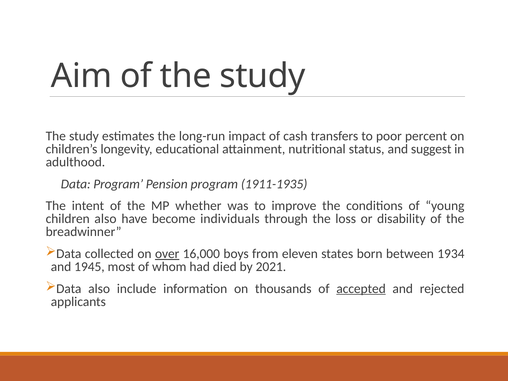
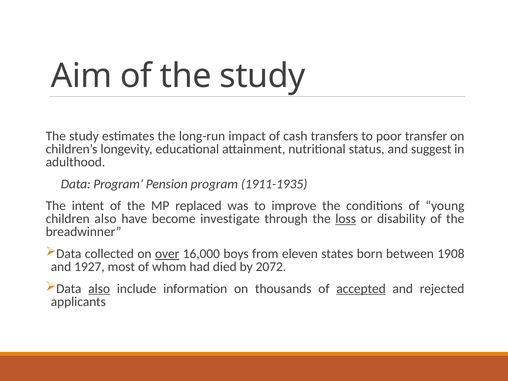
percent: percent -> transfer (426, 136)
whether: whether -> replaced (198, 206)
individuals: individuals -> investigate (230, 219)
loss underline: none -> present (346, 219)
1934: 1934 -> 1908 (451, 254)
1945: 1945 -> 1927 (89, 267)
2021: 2021 -> 2072 (271, 267)
also underline: none -> present (99, 289)
